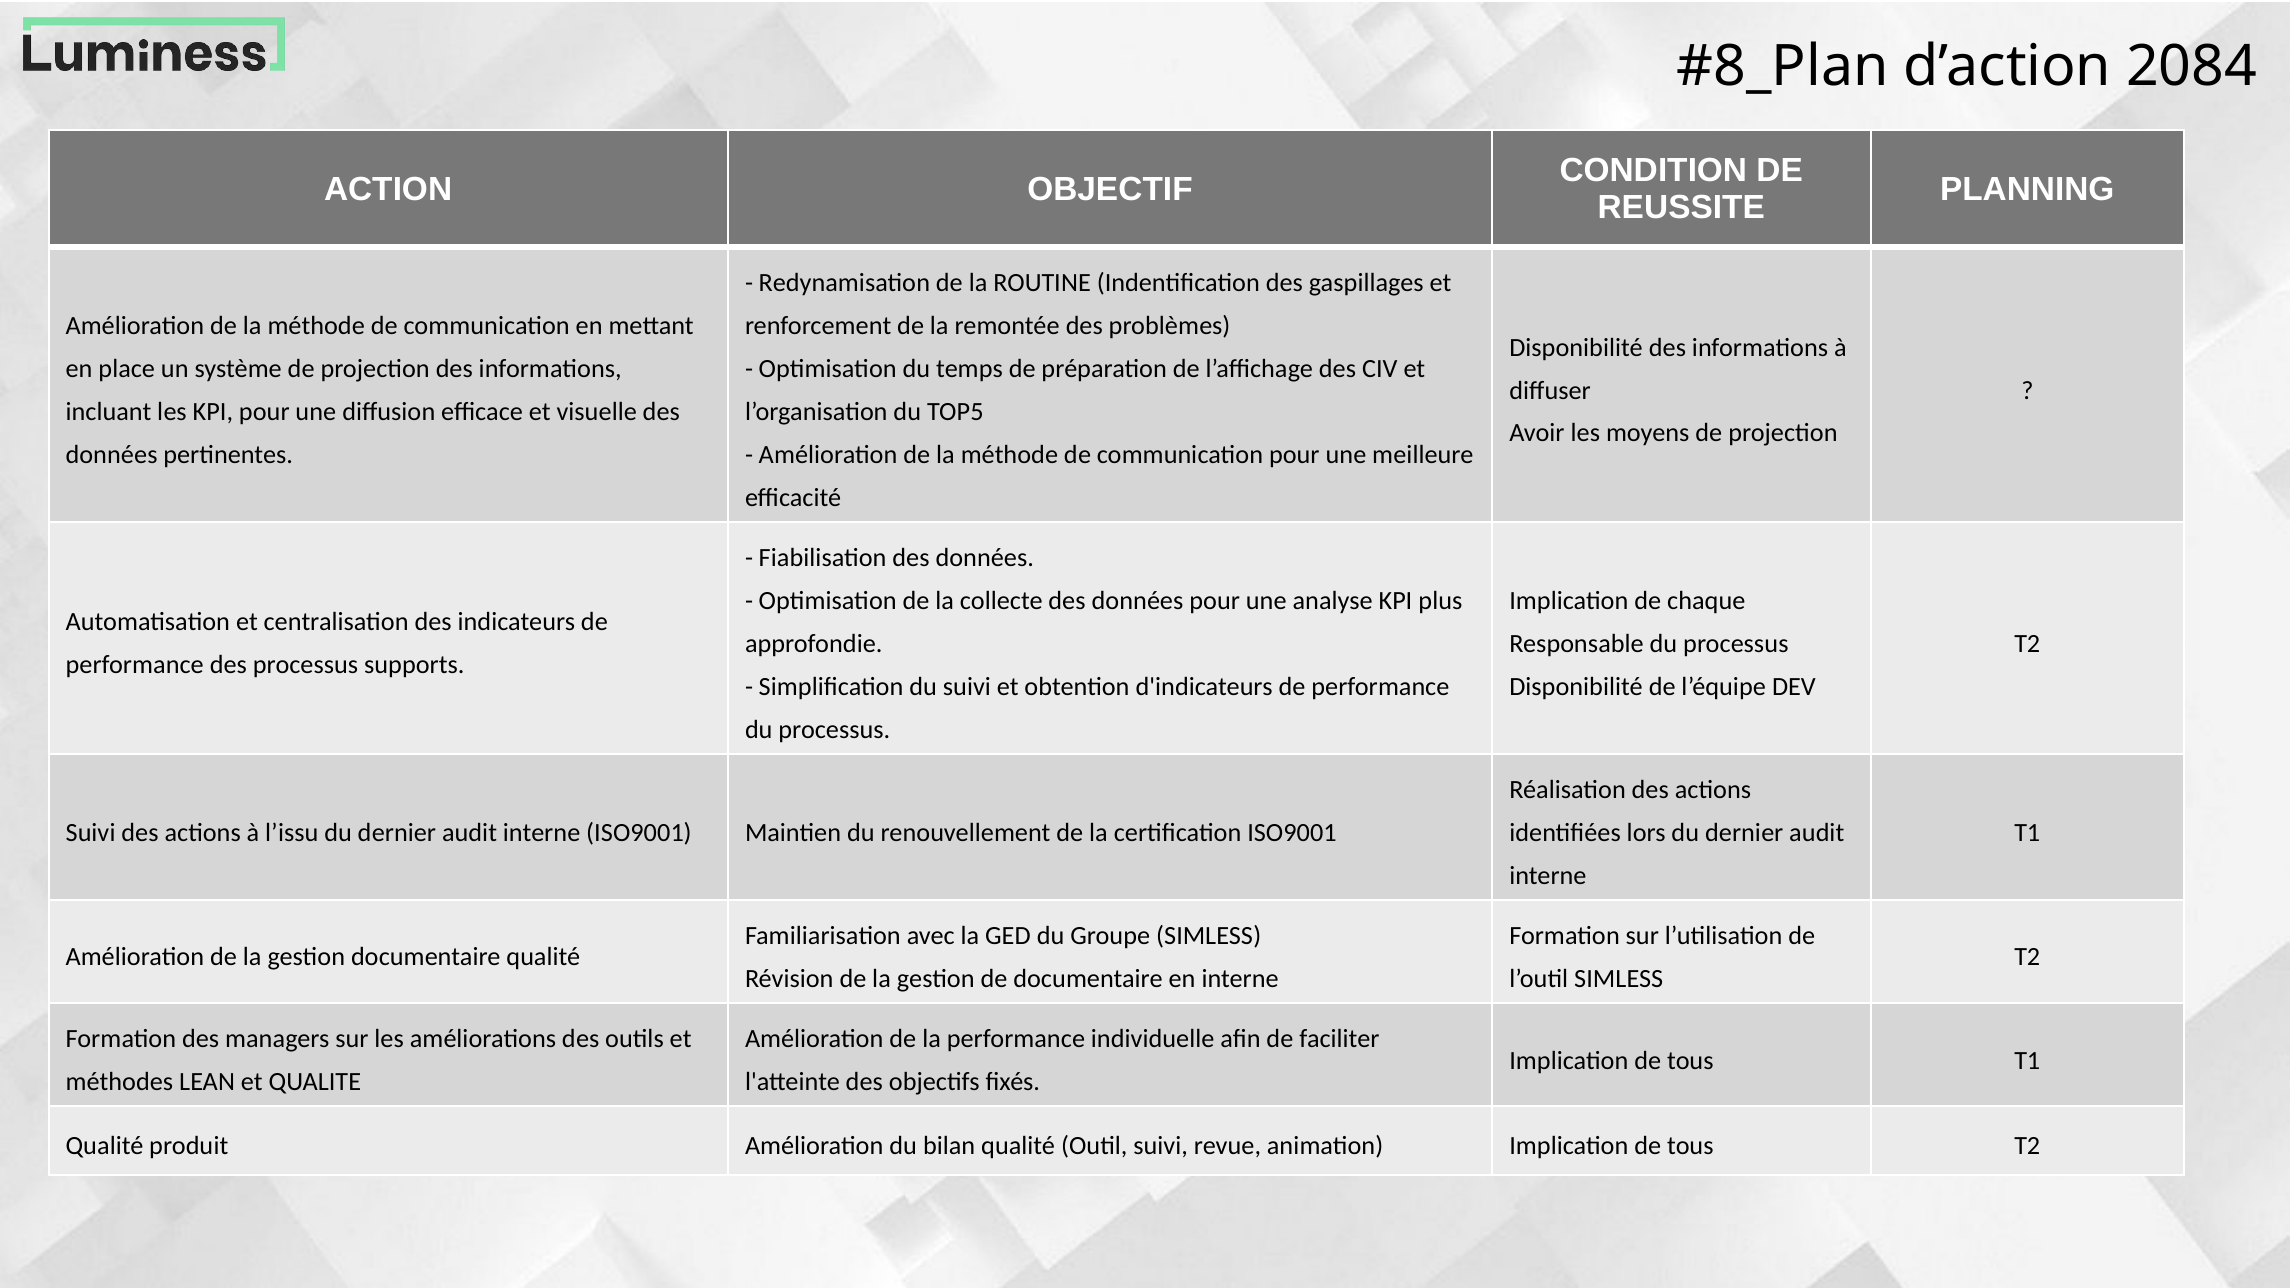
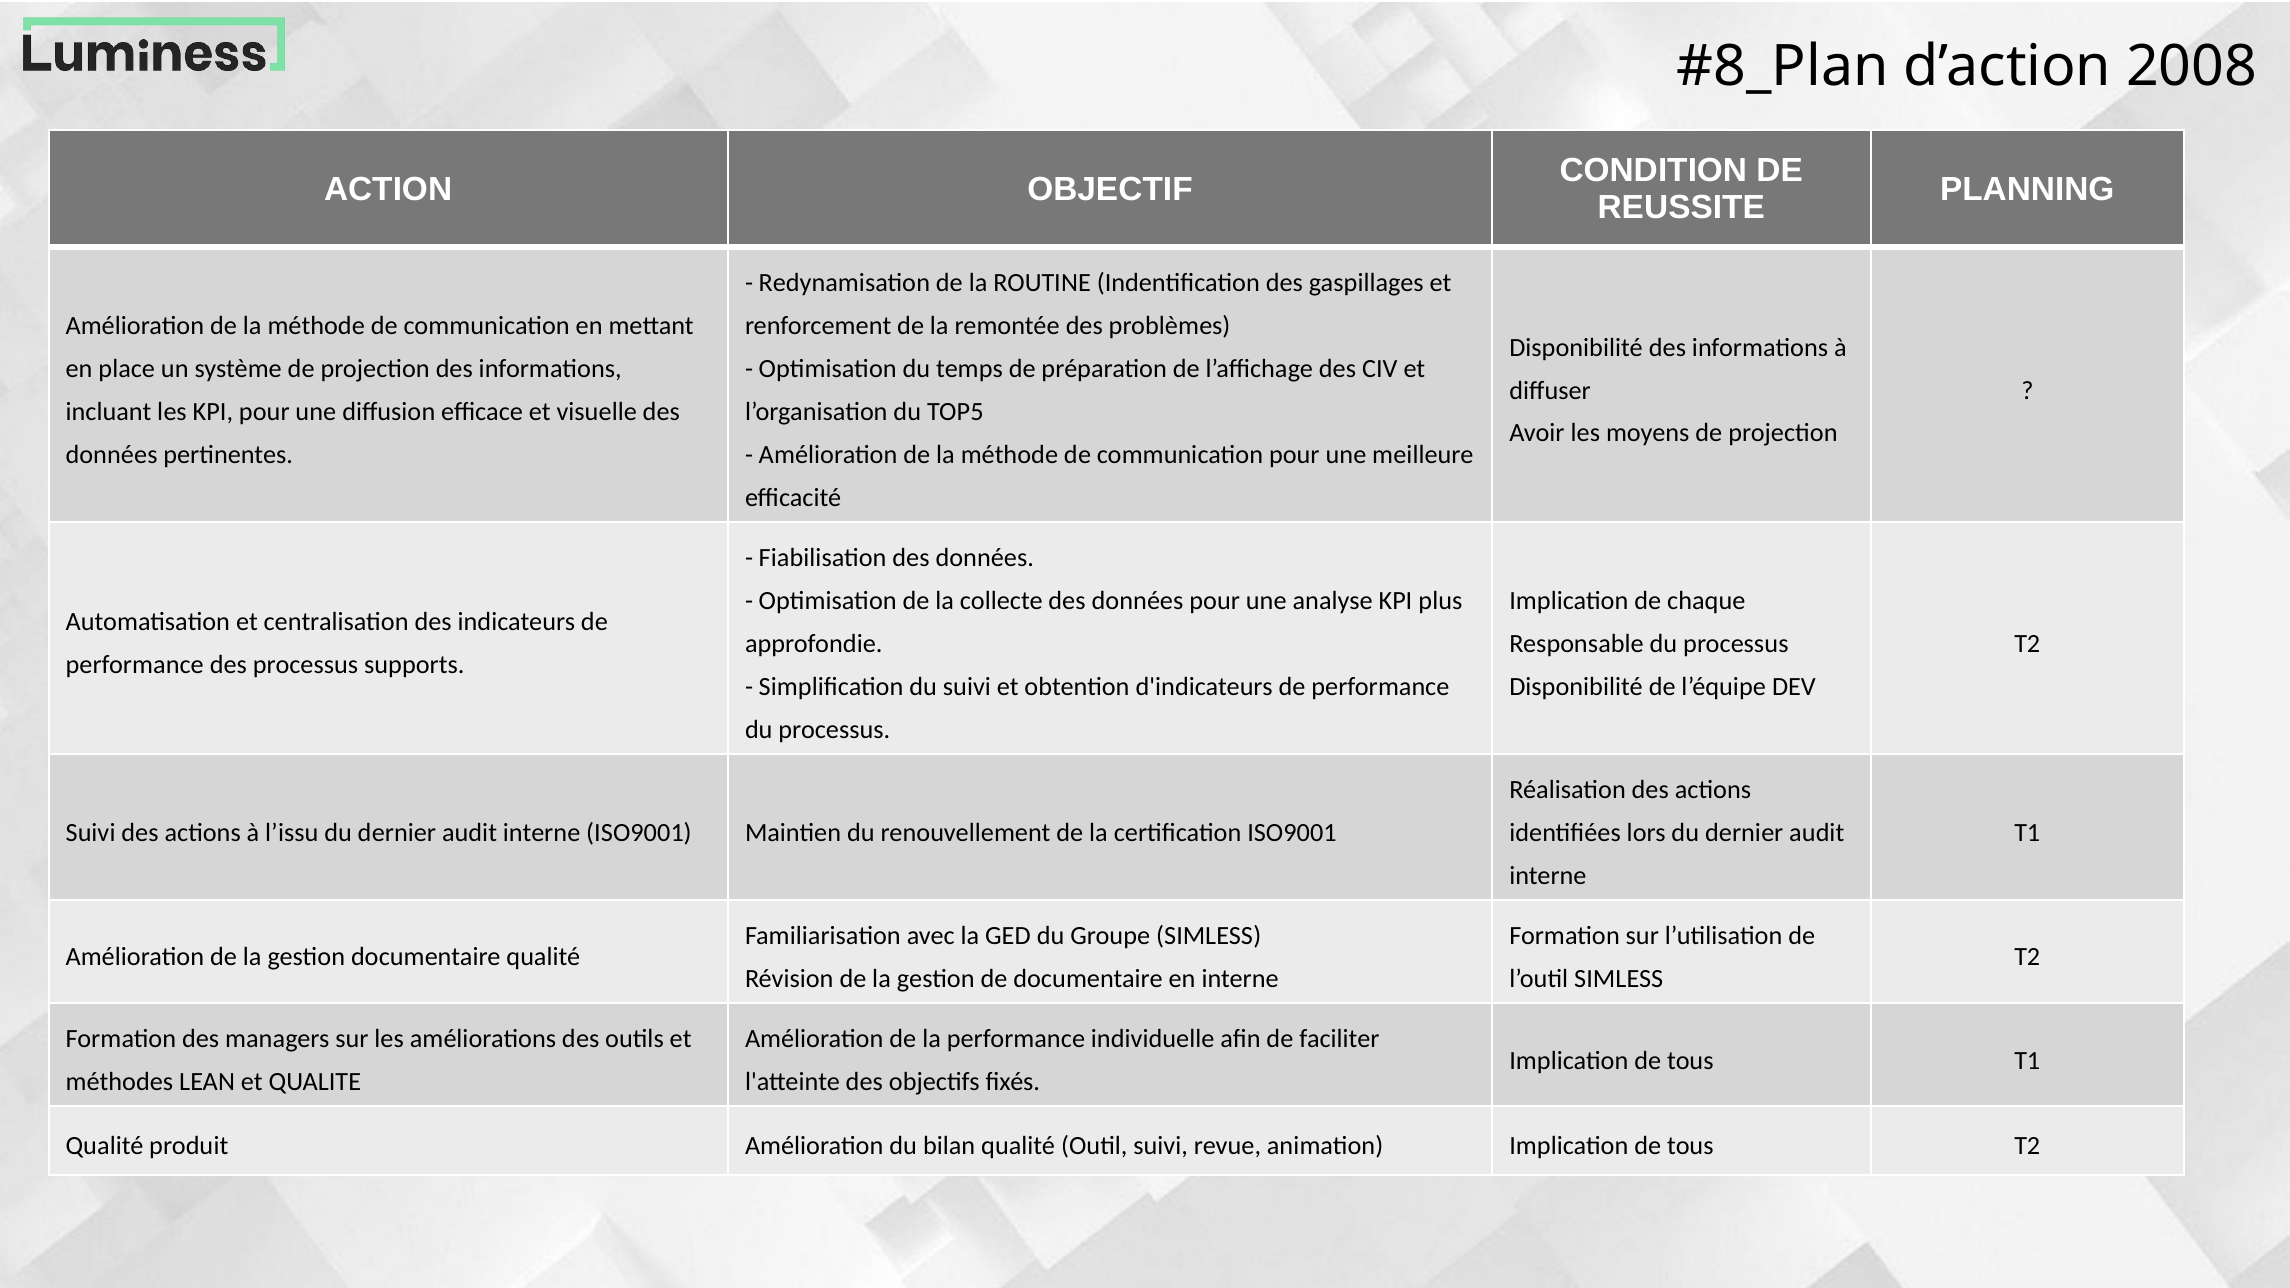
2084: 2084 -> 2008 (2192, 67)
